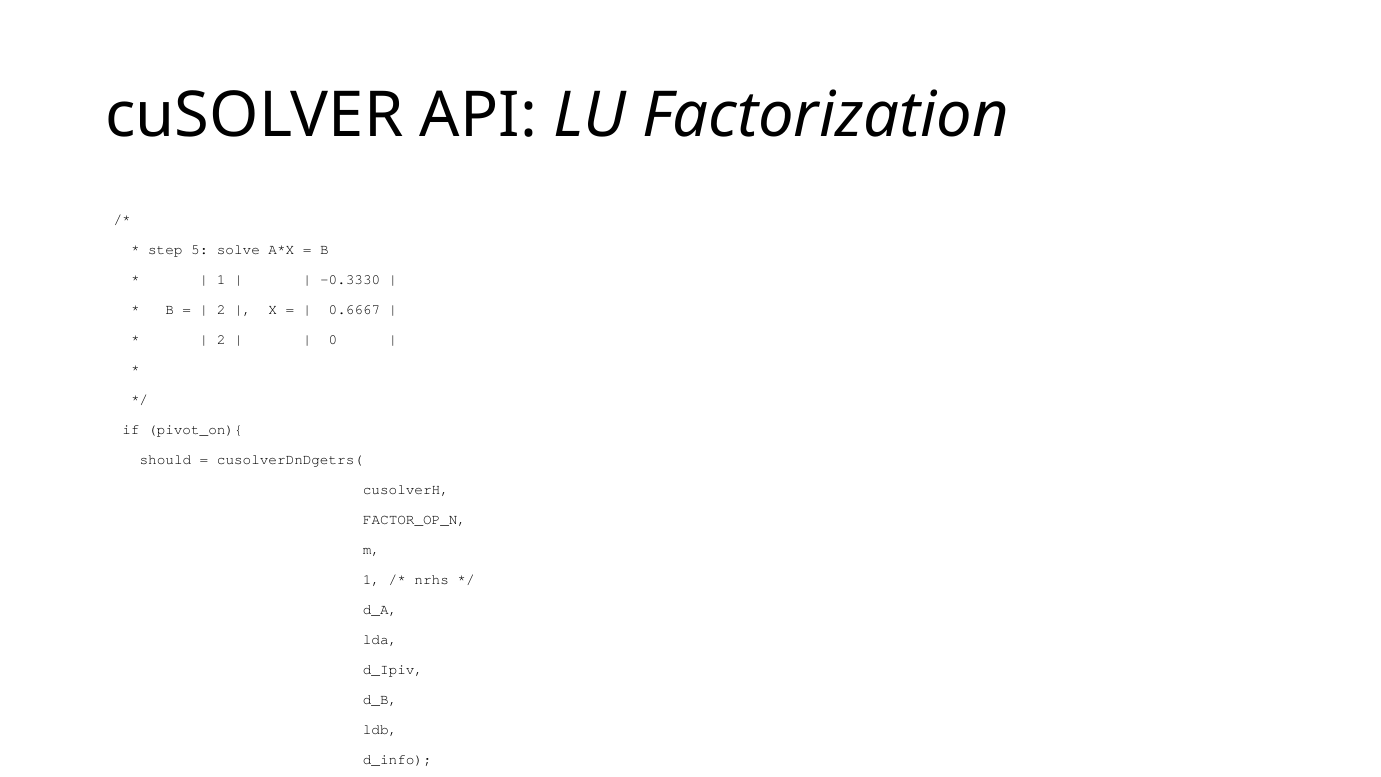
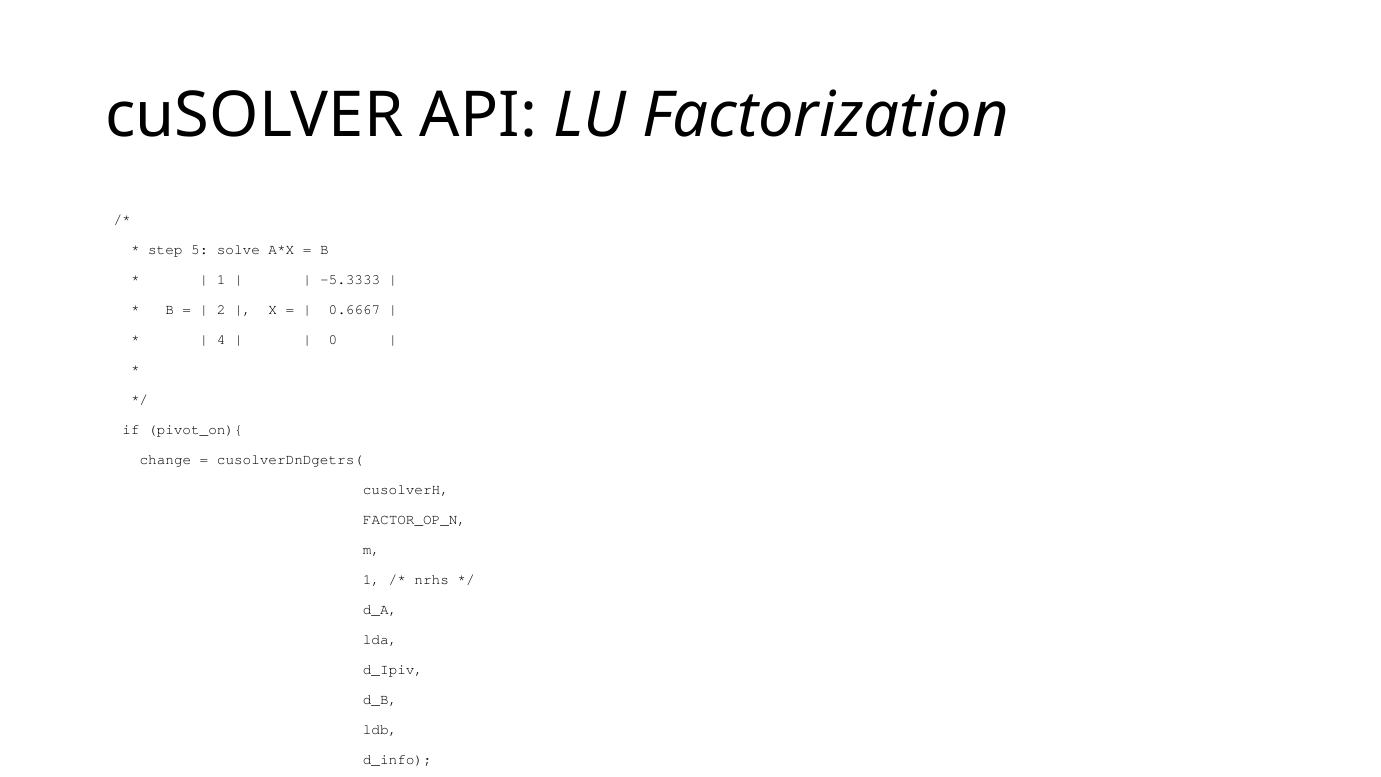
-0.3330: -0.3330 -> -5.3333 (350, 280)
2: 2 -> 4 (221, 340)
should: should -> change (165, 459)
